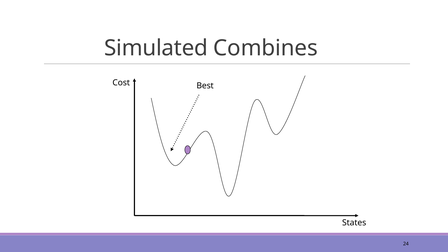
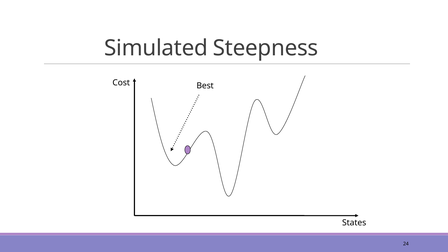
Combines: Combines -> Steepness (266, 48)
